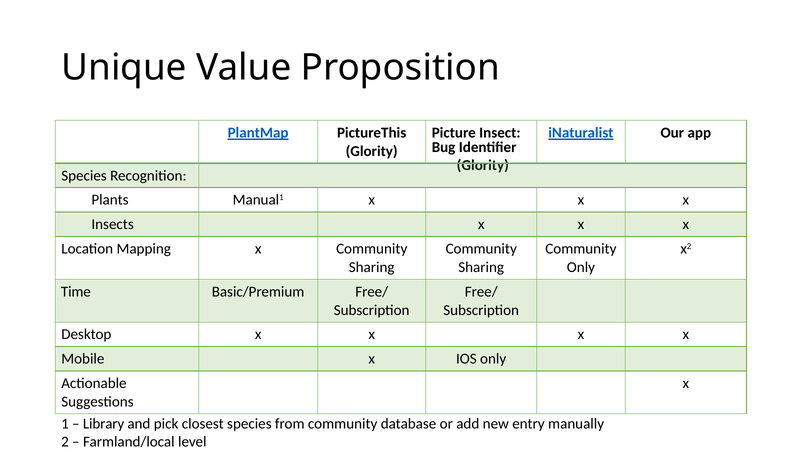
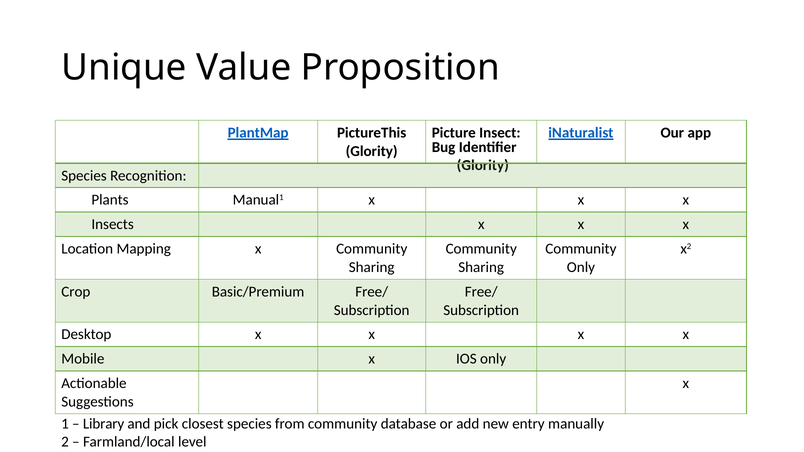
Time: Time -> Crop (76, 292)
